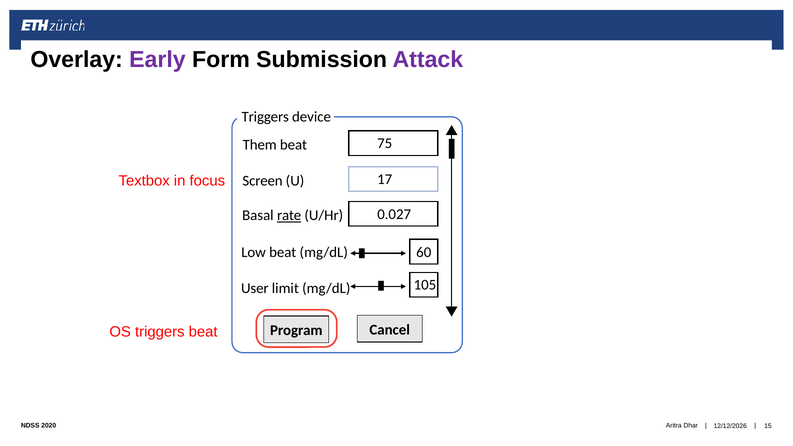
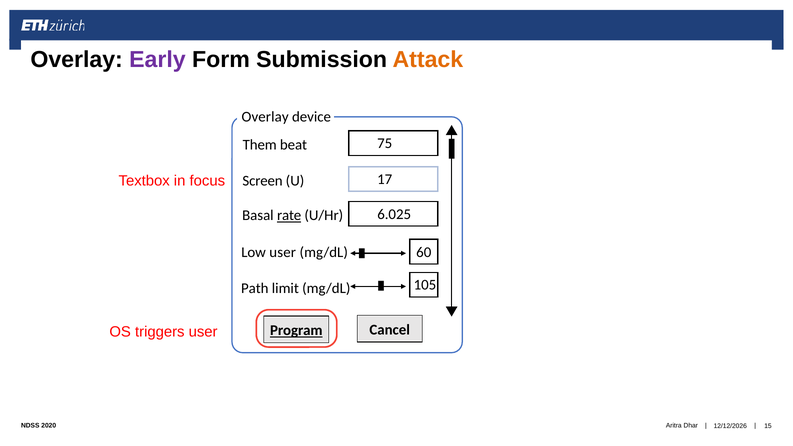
Attack colour: purple -> orange (428, 59)
Triggers: Triggers -> Overlay (265, 117)
0.027: 0.027 -> 6.025 (394, 214)
Low beat: beat -> user (283, 252)
User: User -> Path (255, 288)
Program underline: none -> present (296, 331)
triggers beat: beat -> user (203, 332)
